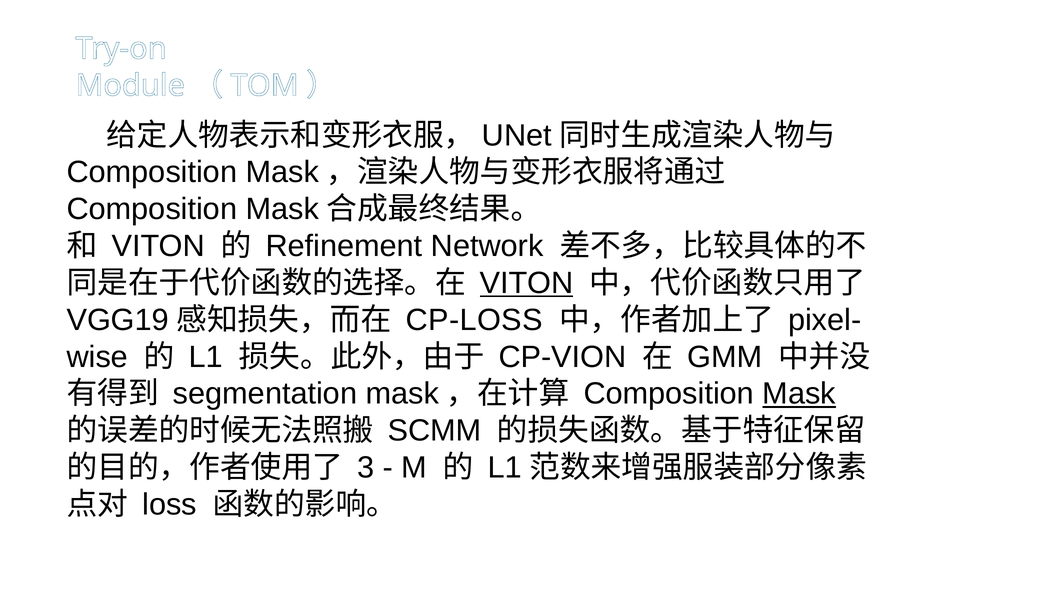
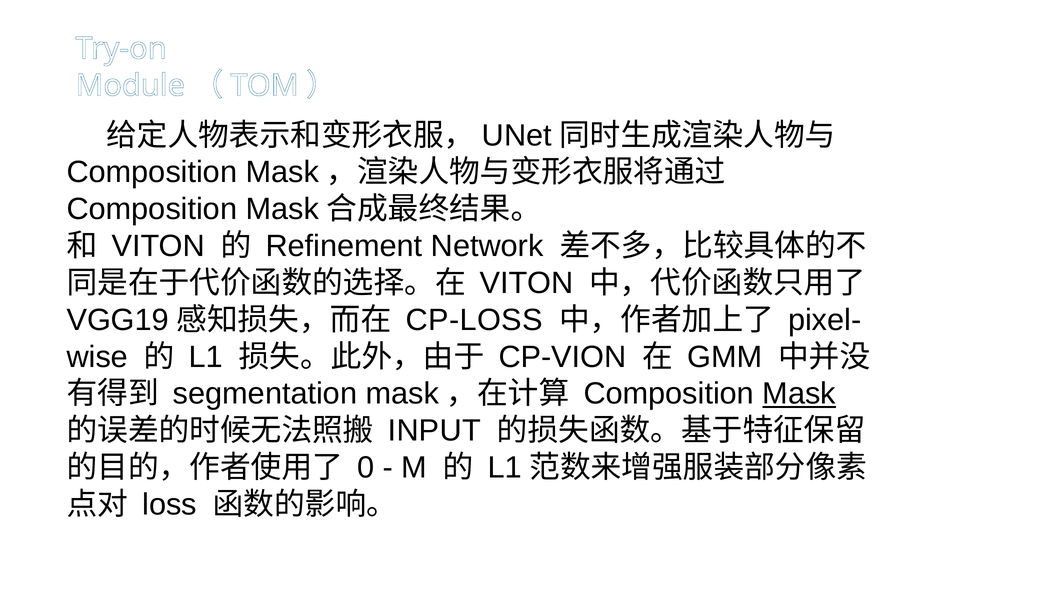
VITON underline: present -> none (527, 283)
SCMM: SCMM -> INPUT (434, 431)
3: 3 -> 0 (366, 468)
